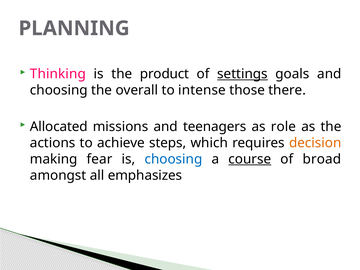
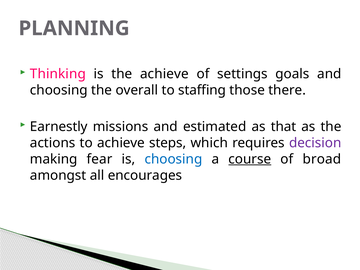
the product: product -> achieve (164, 74)
settings underline: present -> none (242, 74)
intense: intense -> staffing (202, 90)
Allocated: Allocated -> Earnestly (59, 127)
teenagers: teenagers -> estimated (215, 127)
role: role -> that (284, 127)
decision colour: orange -> purple (315, 143)
emphasizes: emphasizes -> encourages (145, 175)
